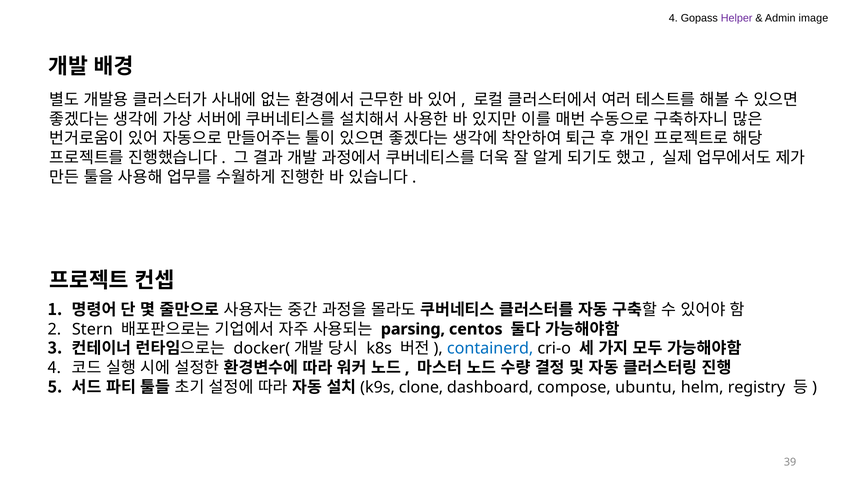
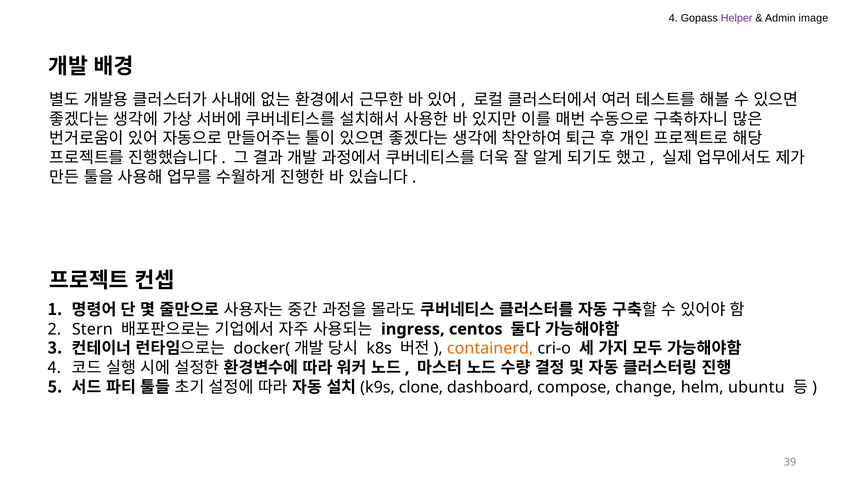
parsing: parsing -> ingress (413, 329)
containerd colour: blue -> orange (490, 348)
ubuntu: ubuntu -> change (646, 387)
registry: registry -> ubuntu (756, 387)
